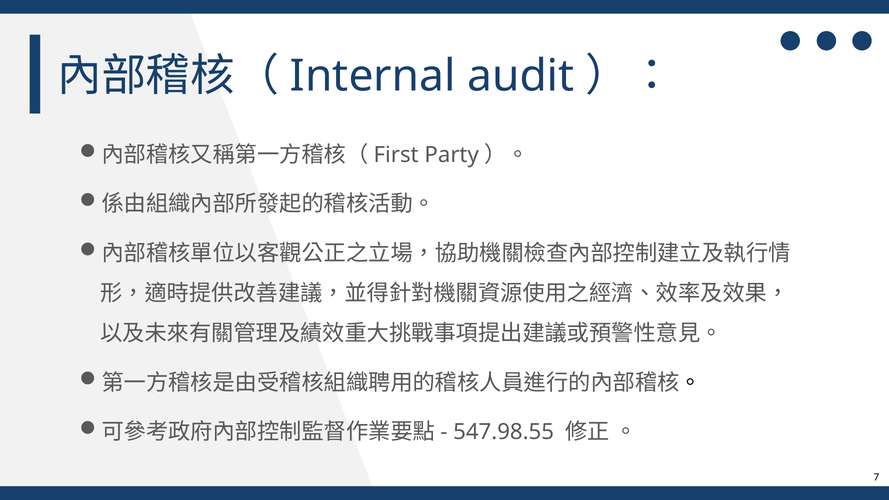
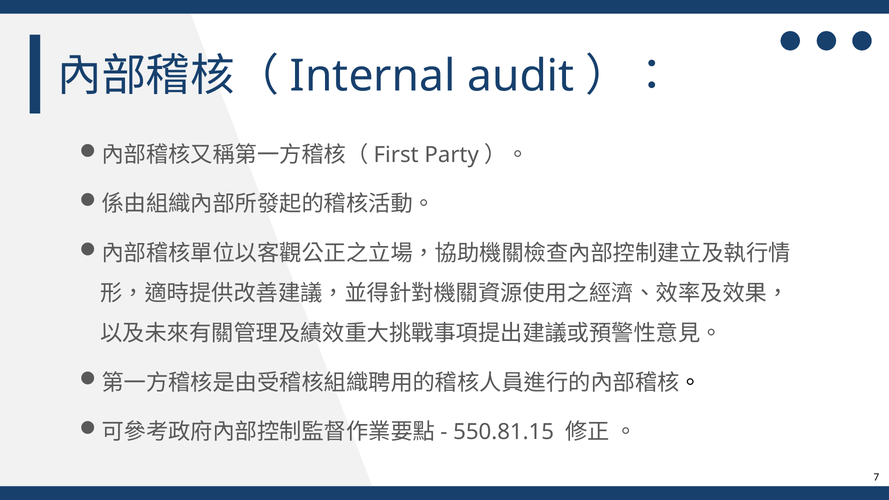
547.98.55: 547.98.55 -> 550.81.15 (504, 432)
